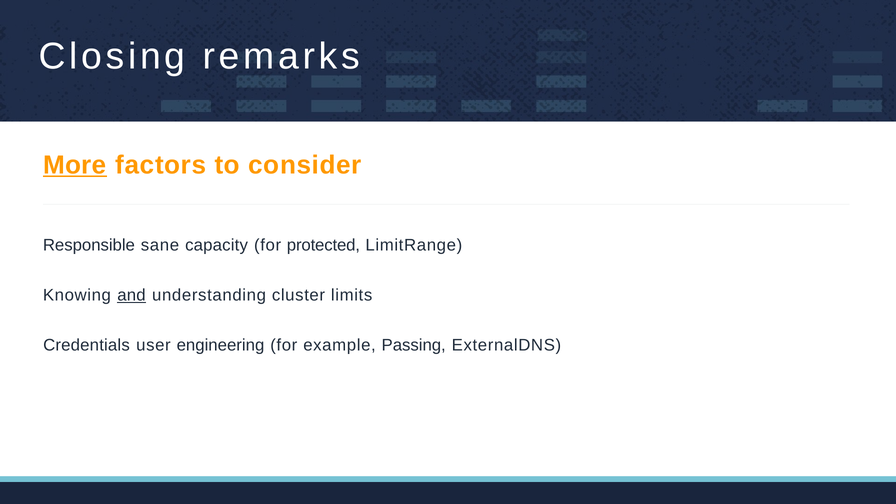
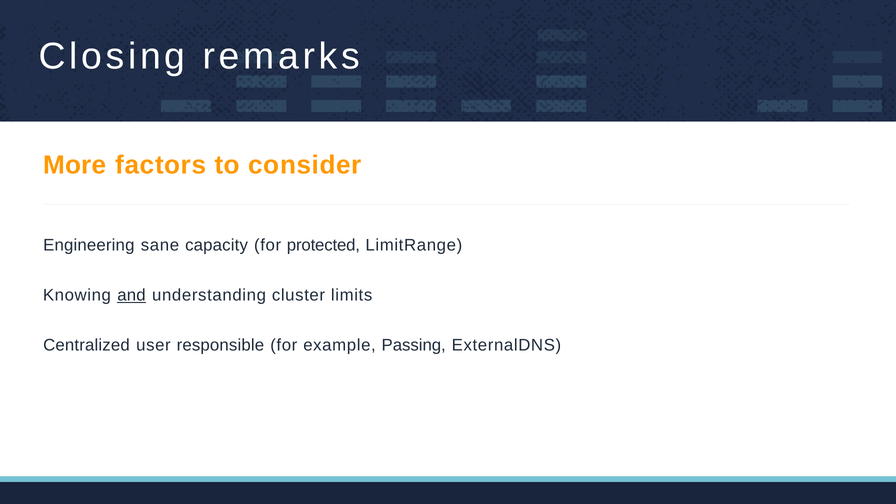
More underline: present -> none (75, 165)
Responsible: Responsible -> Engineering (89, 245)
Credentials: Credentials -> Centralized (86, 345)
engineering: engineering -> responsible (220, 345)
